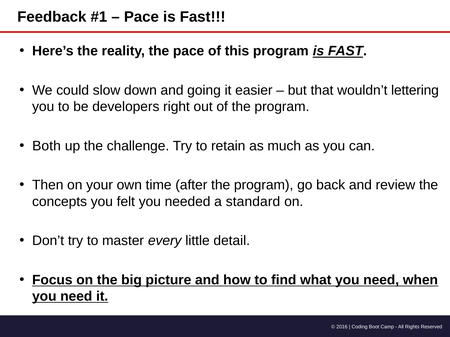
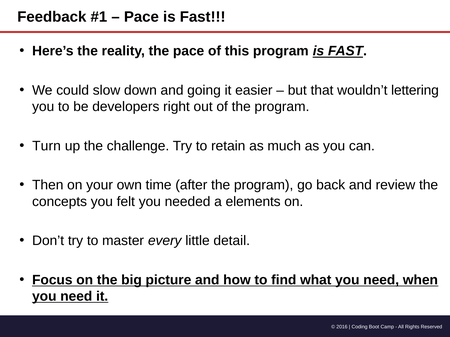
Both: Both -> Turn (47, 146)
standard: standard -> elements (253, 202)
